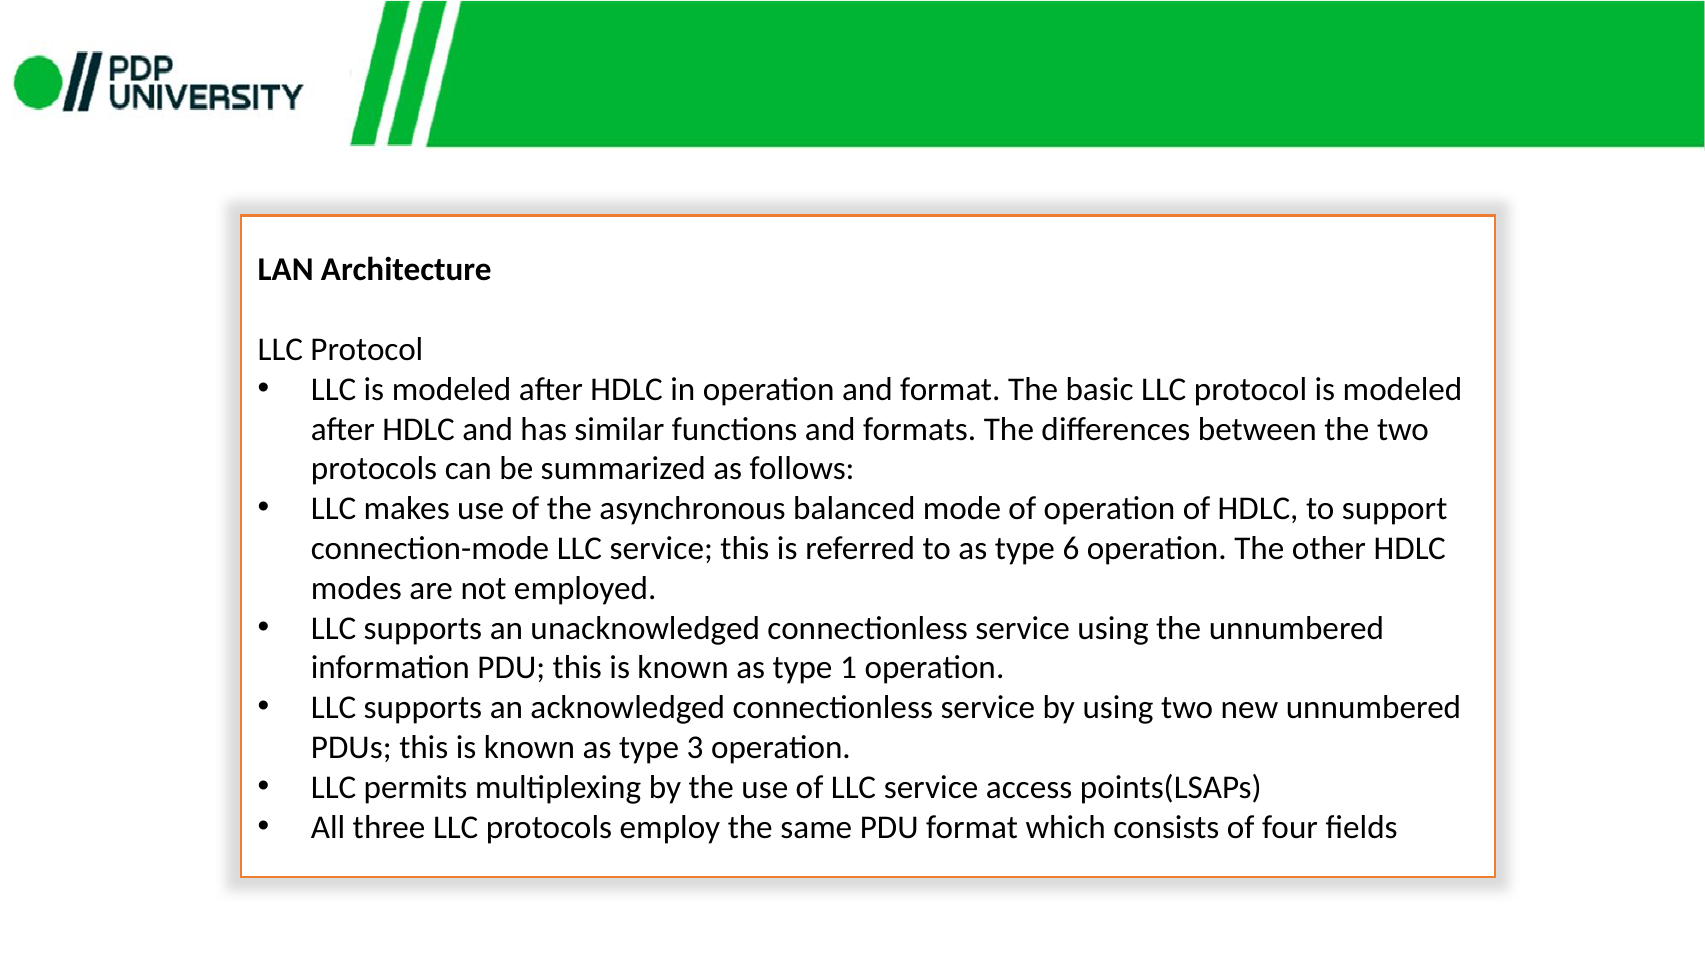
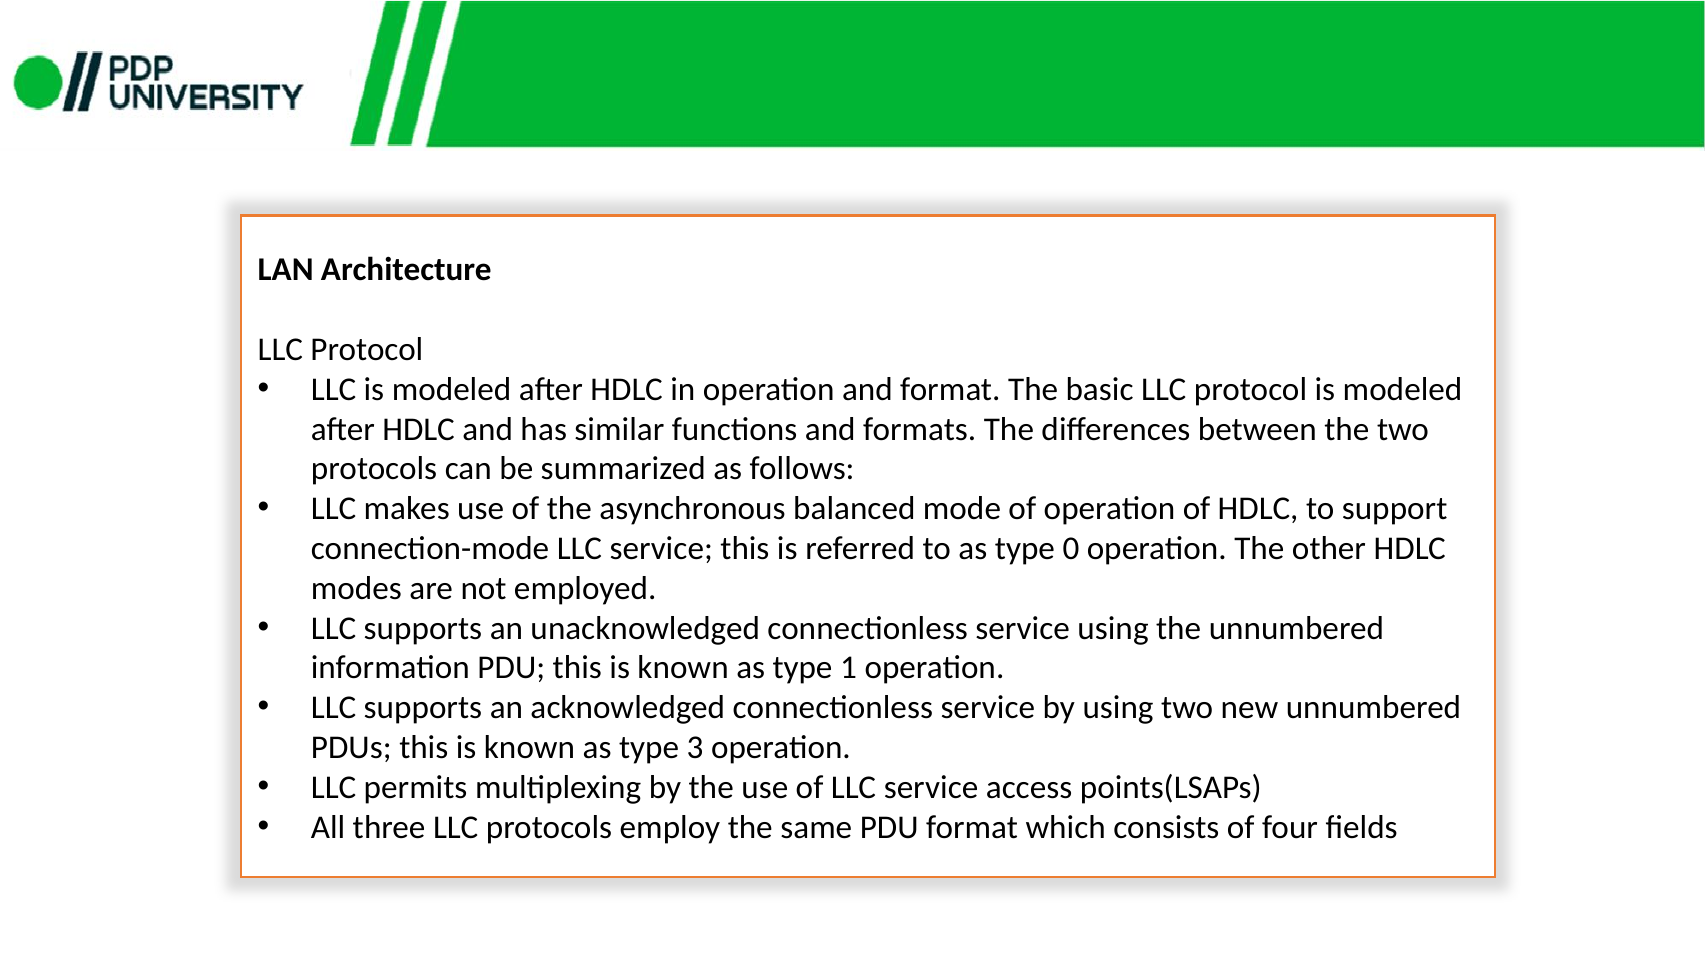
6: 6 -> 0 (1071, 549)
